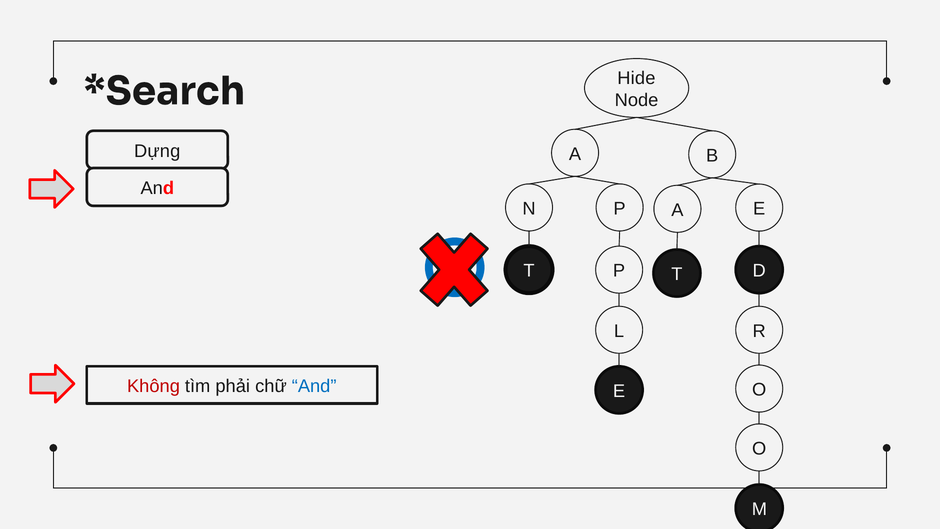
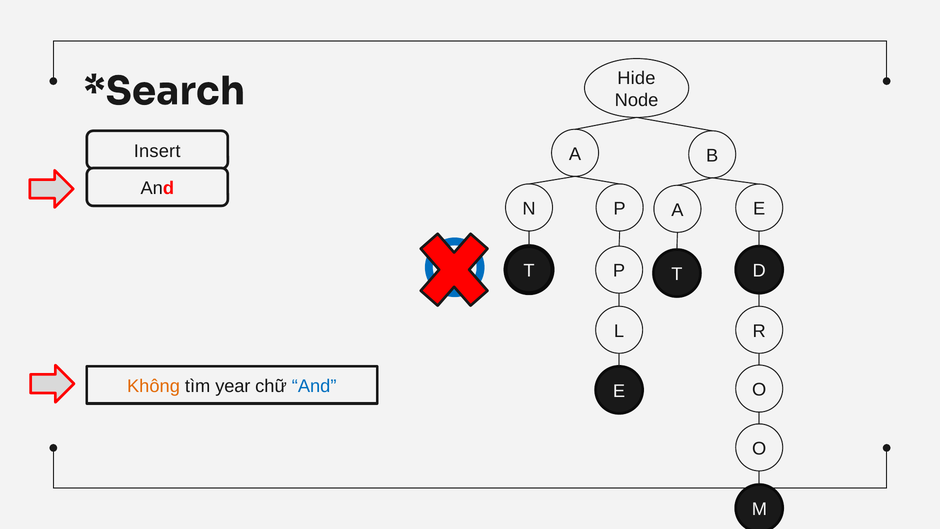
Dựng: Dựng -> Insert (157, 151)
Không colour: red -> orange (153, 386)
phải: phải -> year (233, 386)
